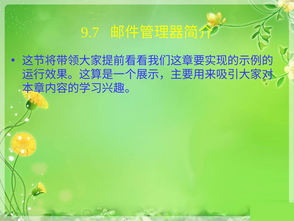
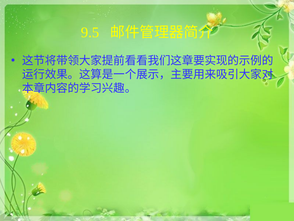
9.7: 9.7 -> 9.5 (90, 32)
